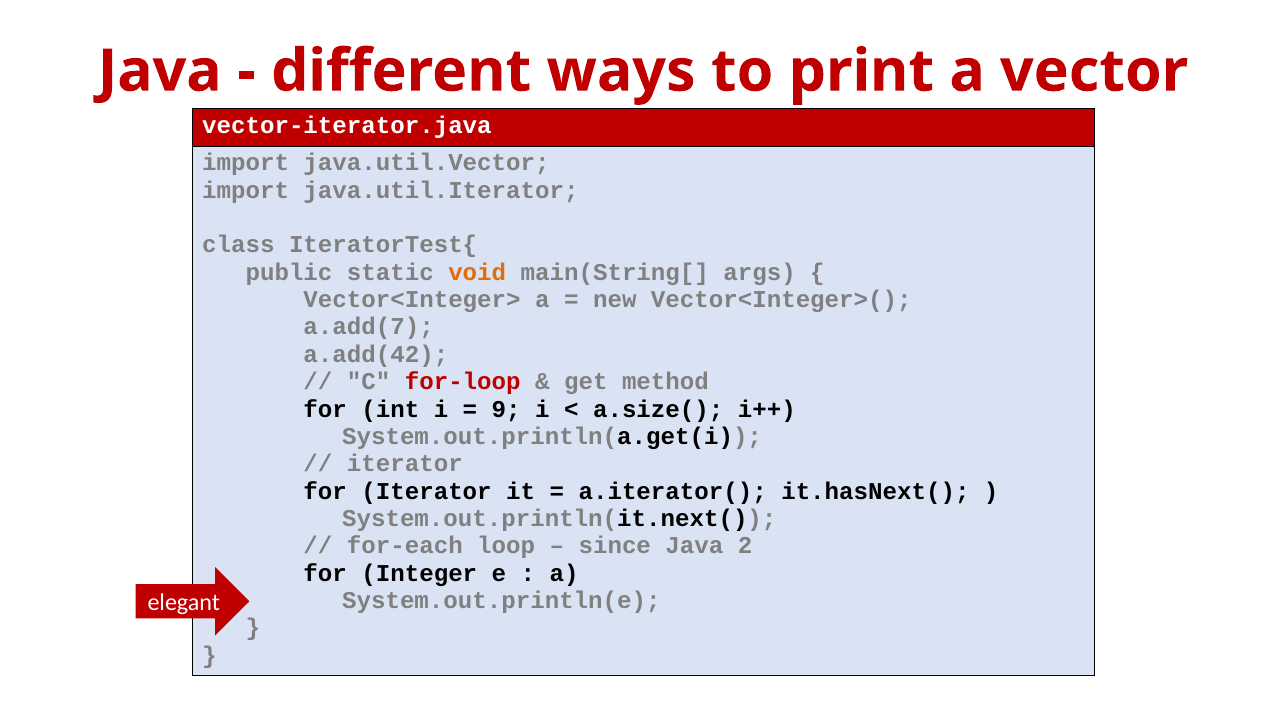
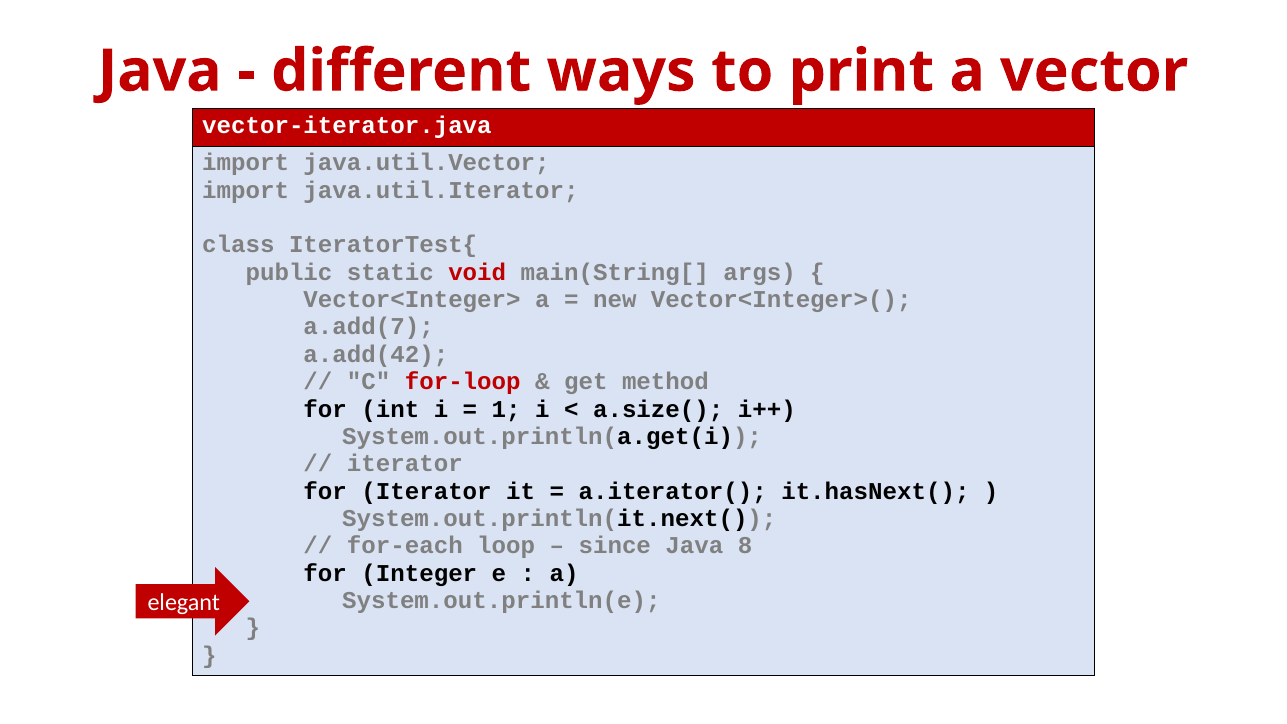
void colour: orange -> red (477, 272)
9: 9 -> 1 (506, 409)
2: 2 -> 8 (745, 546)
